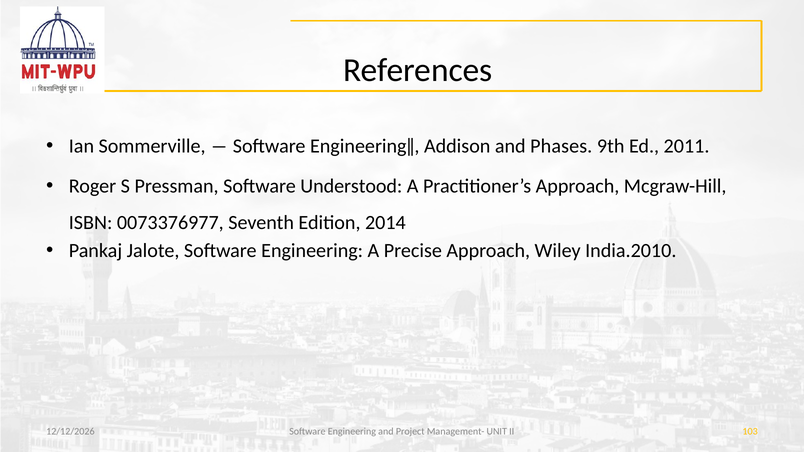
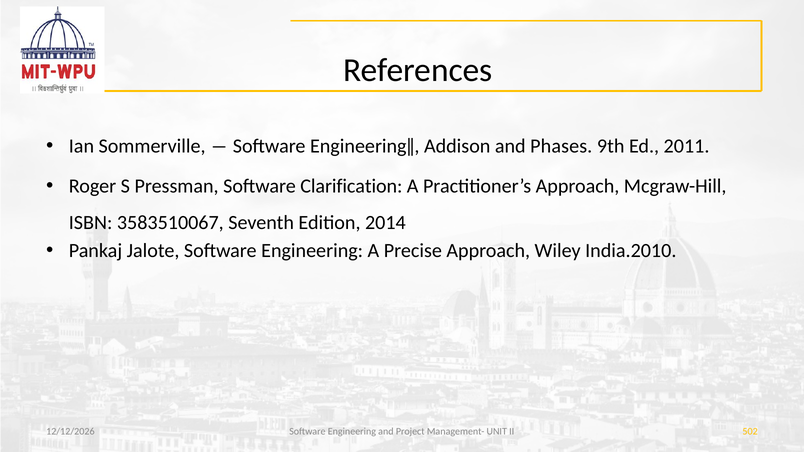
Understood: Understood -> Clarification (351, 186)
0073376977: 0073376977 -> 3583510067 (170, 223)
103: 103 -> 502 (750, 432)
